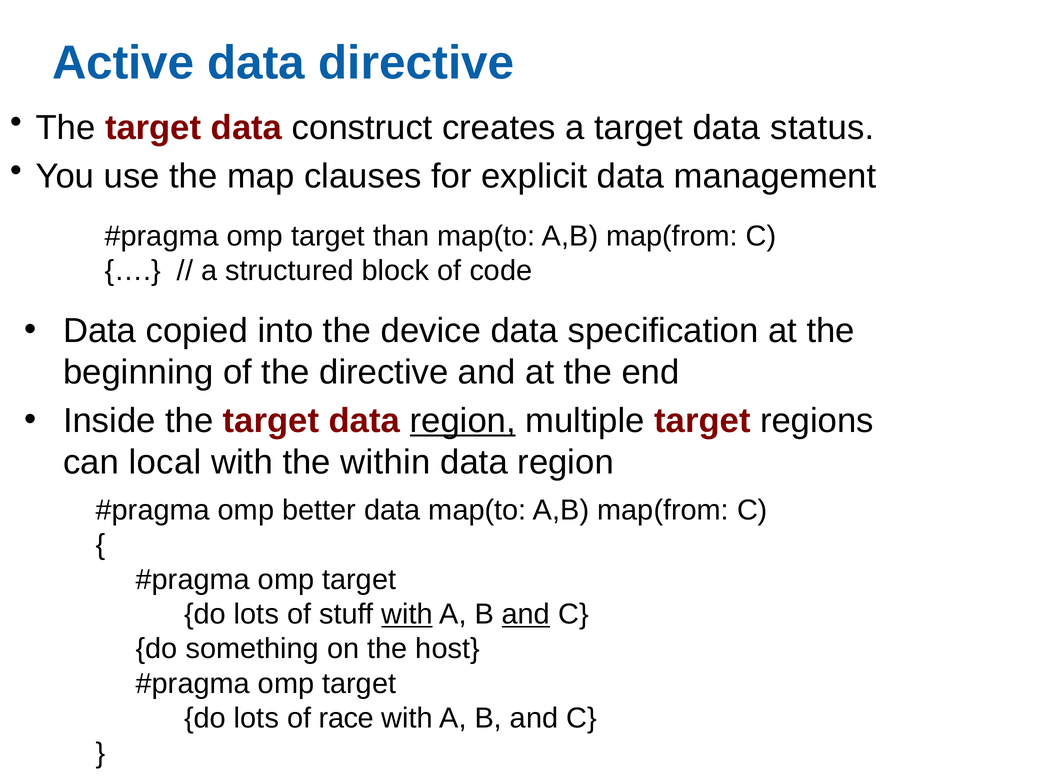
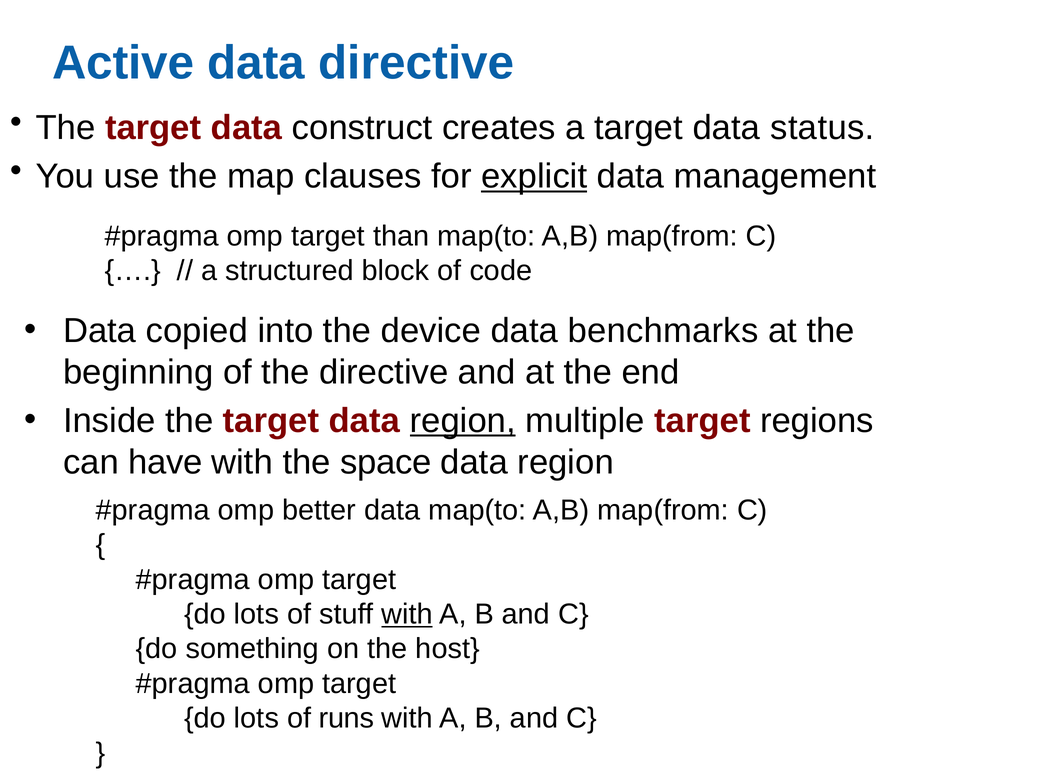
explicit underline: none -> present (534, 176)
specification: specification -> benchmarks (663, 331)
local: local -> have (165, 462)
within: within -> space (386, 462)
and underline: present -> none (526, 614)
race: race -> runs (346, 718)
